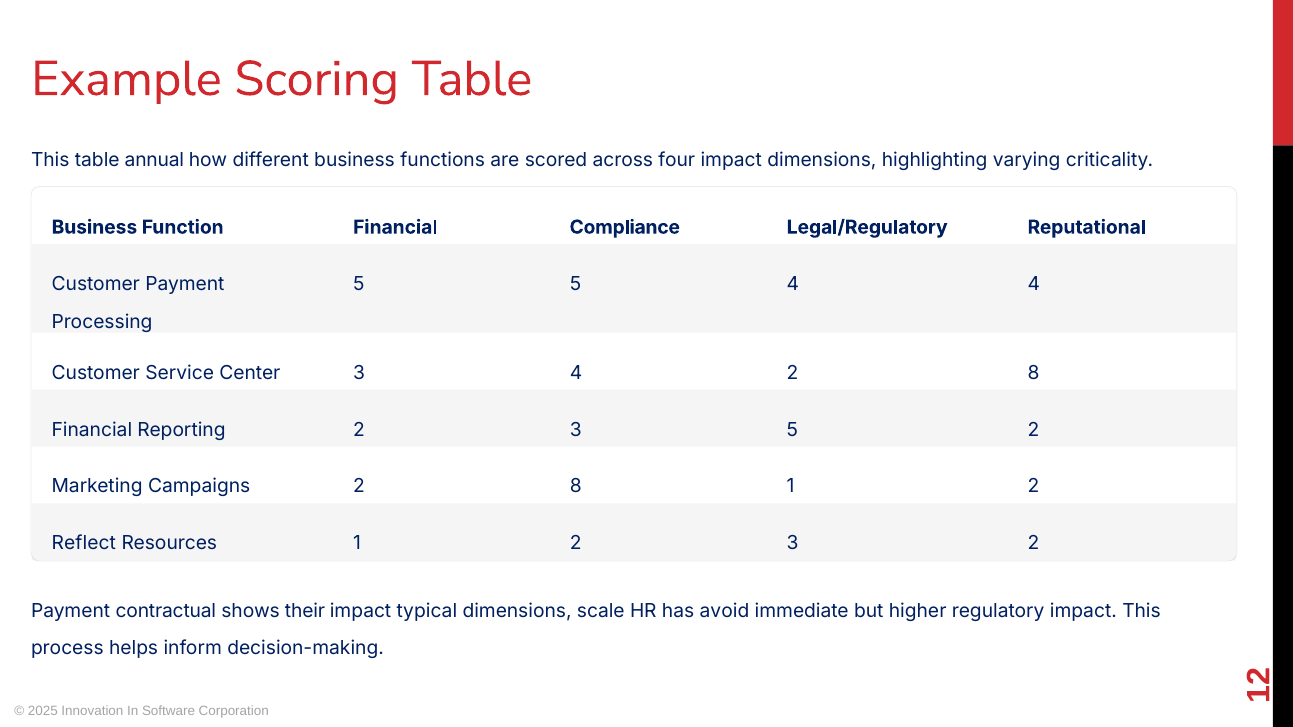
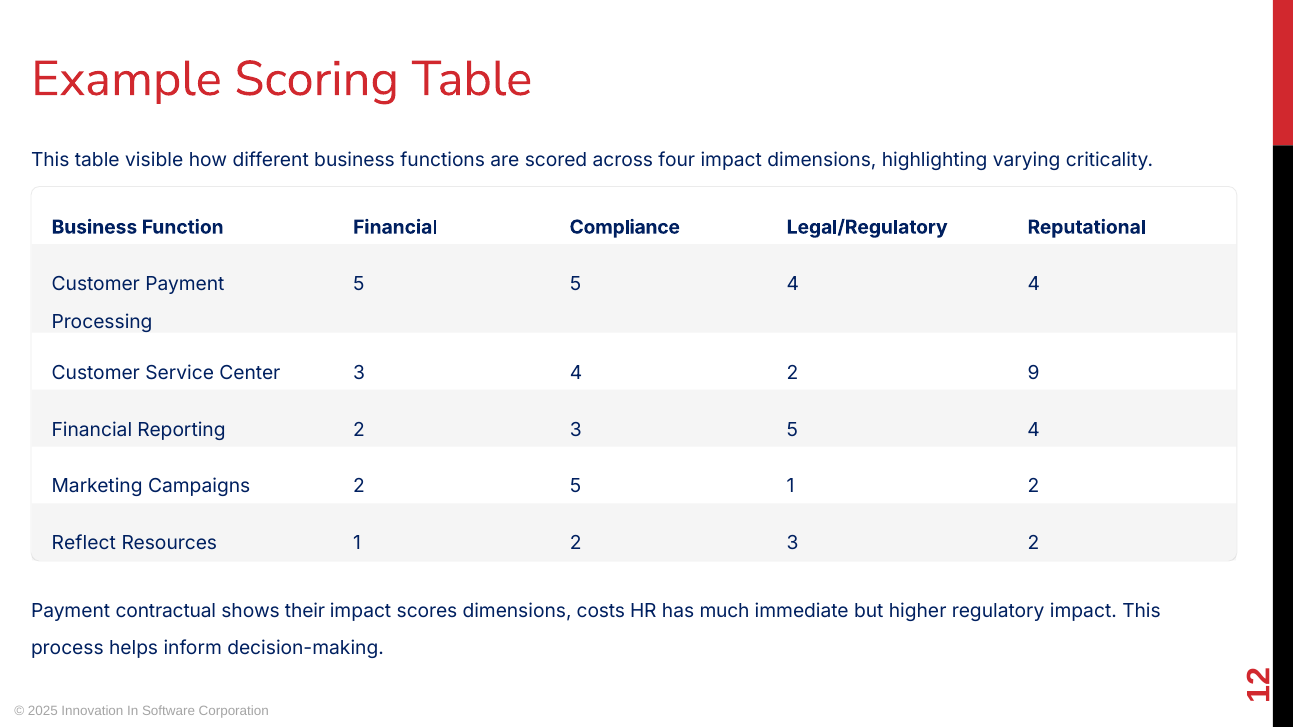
annual: annual -> visible (154, 160)
4 2 8: 8 -> 9 (1034, 373)
3 5 2: 2 -> 4 (1034, 430)
Campaigns 2 8: 8 -> 5 (576, 487)
typical: typical -> scores (427, 611)
scale: scale -> costs (601, 611)
avoid: avoid -> much (725, 611)
